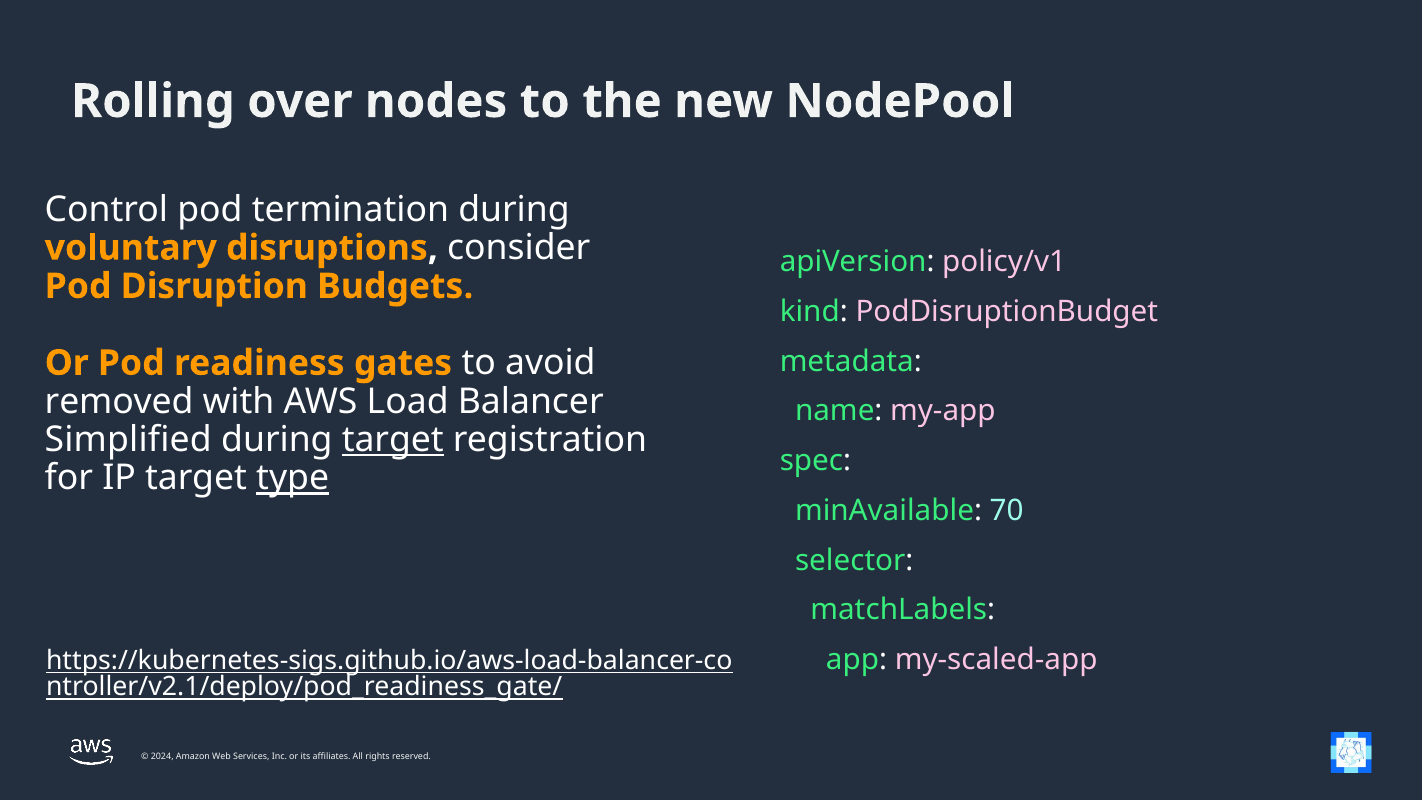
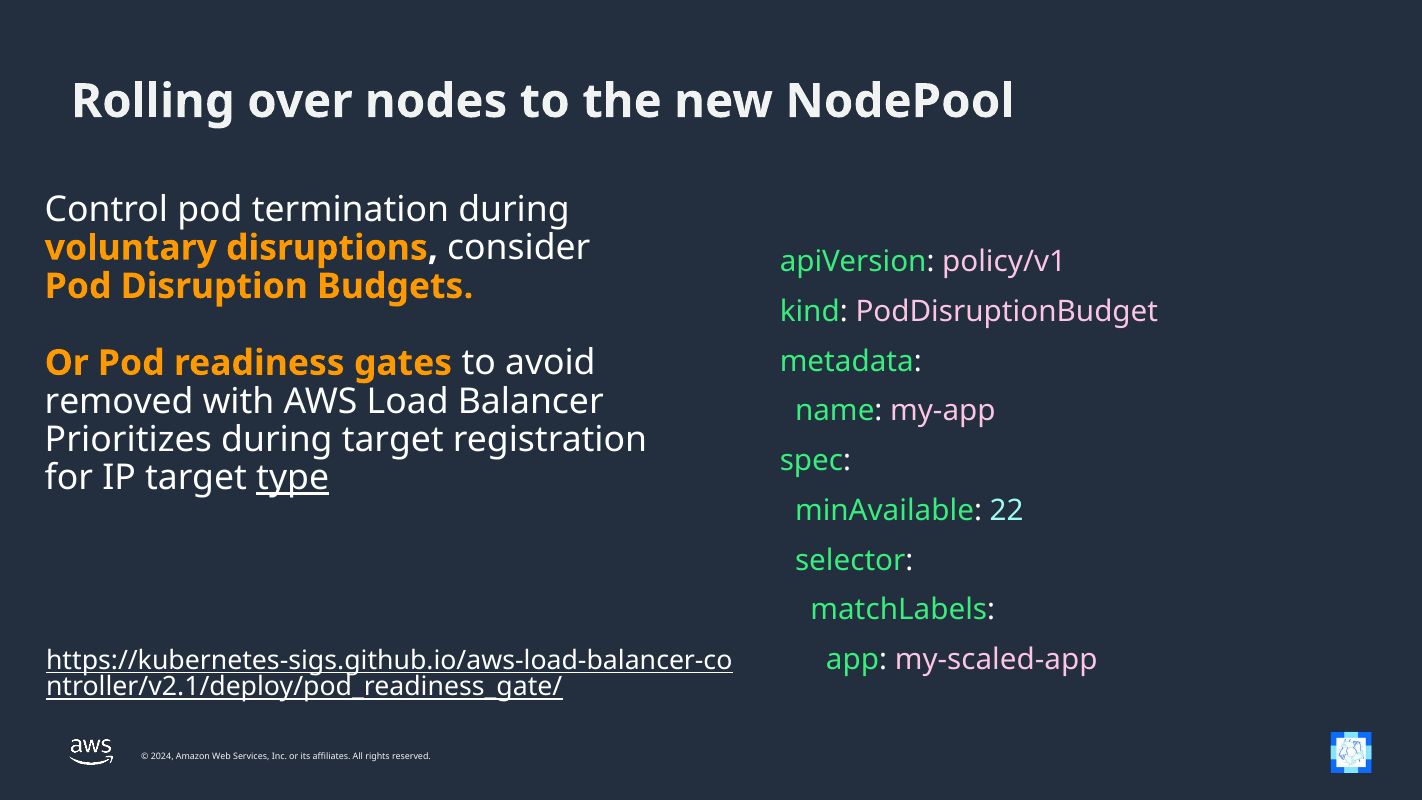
Simplified: Simplified -> Prioritizes (128, 440)
target underline: present -> none (393, 440)
70: 70 -> 22 (1007, 510)
